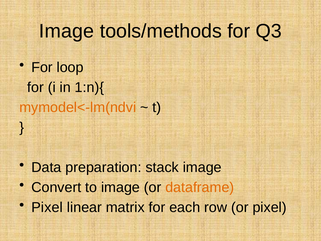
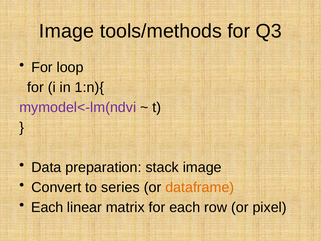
mymodel<-lm(ndvi colour: orange -> purple (78, 107)
to image: image -> series (120, 187)
Pixel: Pixel -> Each (47, 207)
